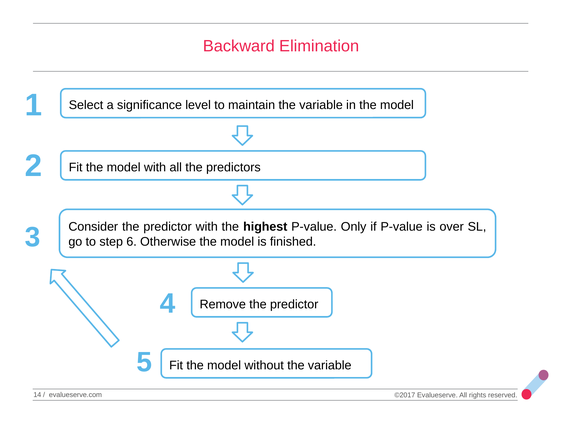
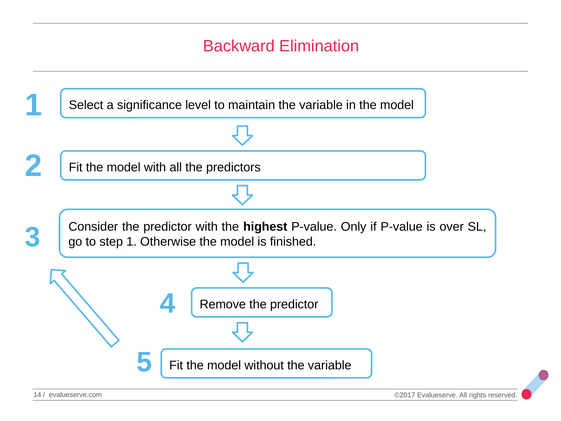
step 6: 6 -> 1 (132, 241)
